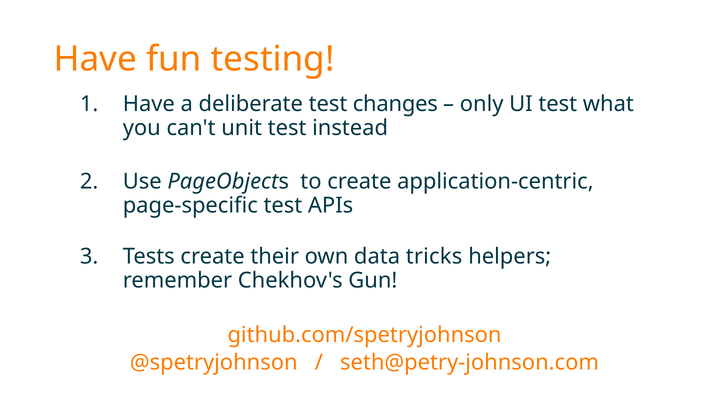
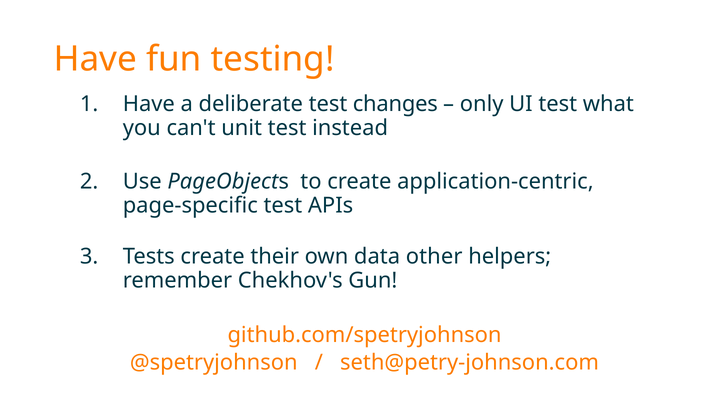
tricks: tricks -> other (434, 256)
